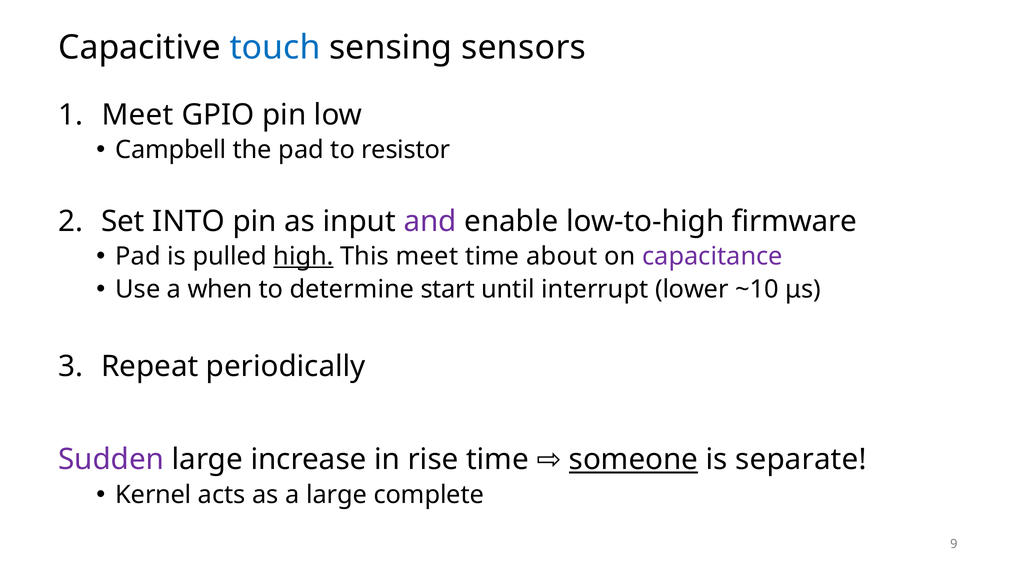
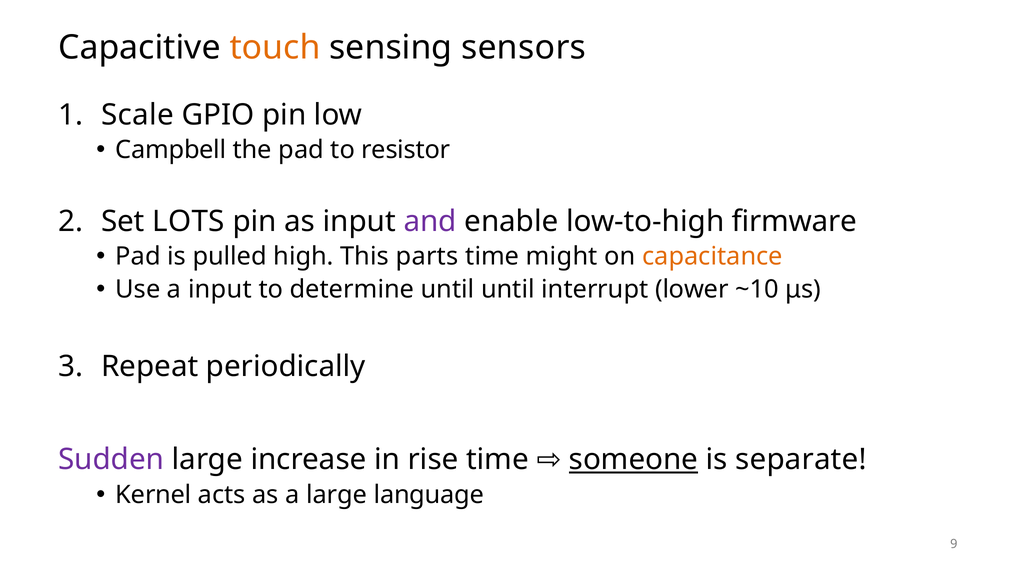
touch colour: blue -> orange (275, 47)
Meet: Meet -> Scale (138, 115)
INTO: INTO -> LOTS (189, 222)
high underline: present -> none (304, 257)
This meet: meet -> parts (427, 257)
about: about -> might (562, 257)
capacitance colour: purple -> orange (712, 257)
a when: when -> input (220, 289)
determine start: start -> until (448, 289)
complete: complete -> language (429, 495)
